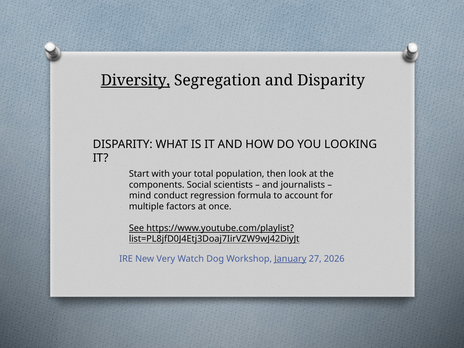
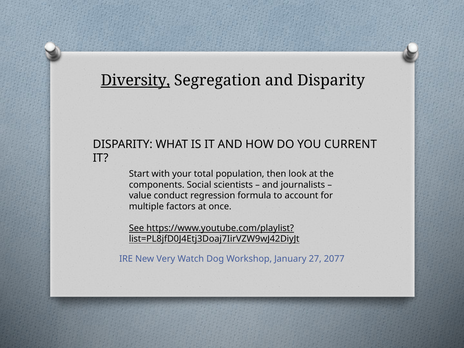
LOOKING: LOOKING -> CURRENT (351, 144)
mind: mind -> value (140, 196)
January underline: present -> none (290, 259)
2026: 2026 -> 2077 (334, 259)
